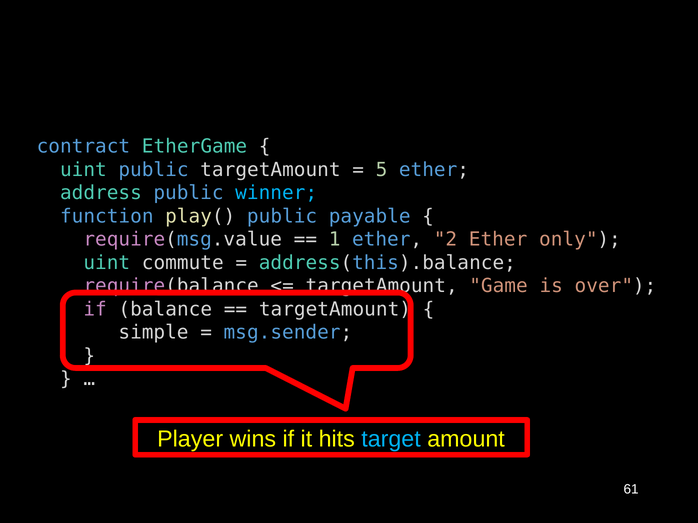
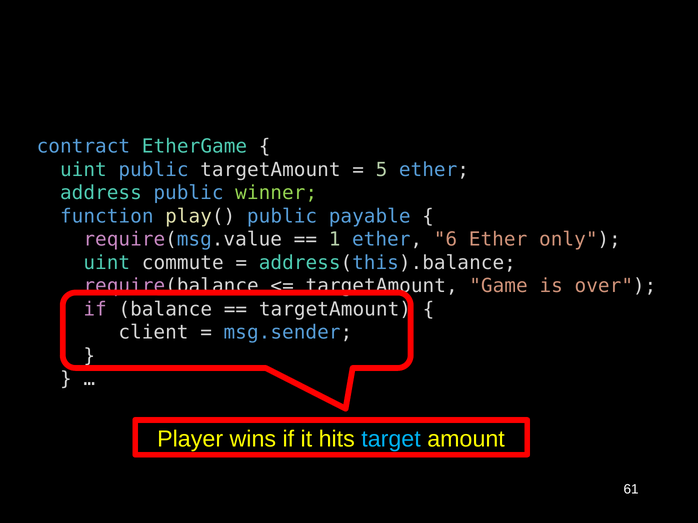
winner colour: light blue -> light green (276, 193)
2: 2 -> 6 (445, 240)
simple: simple -> client (153, 333)
